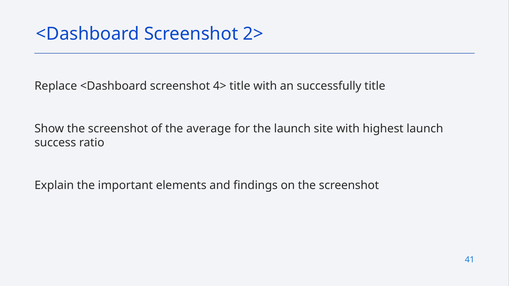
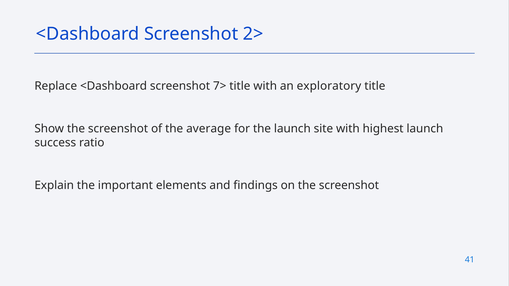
4>: 4> -> 7> (220, 86)
successfully: successfully -> exploratory (329, 86)
